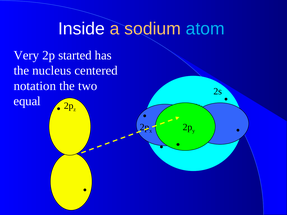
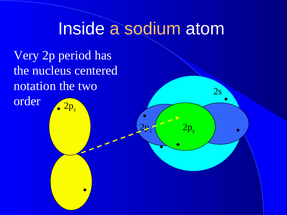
atom colour: light blue -> white (205, 29)
started: started -> period (75, 55)
equal: equal -> order (27, 101)
